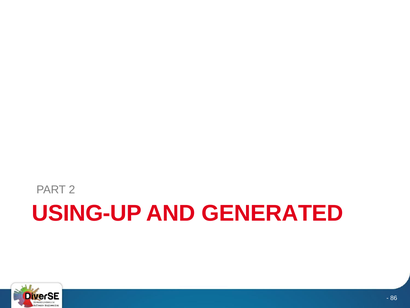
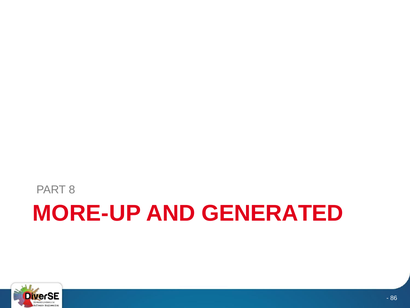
2: 2 -> 8 (72, 189)
USING-UP: USING-UP -> MORE-UP (87, 213)
